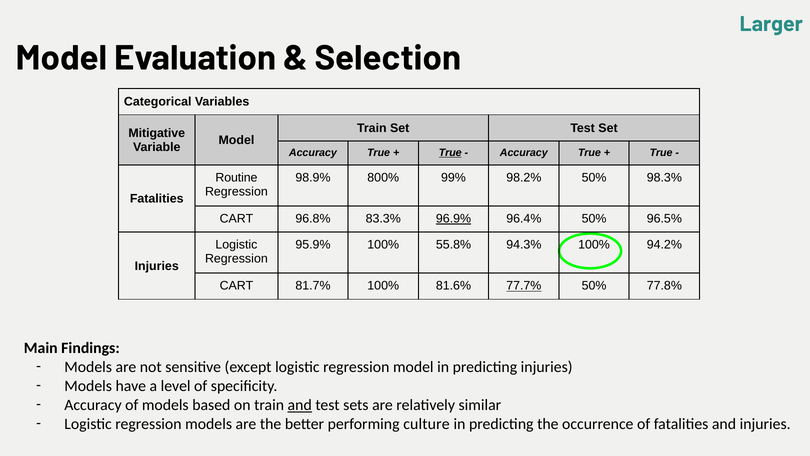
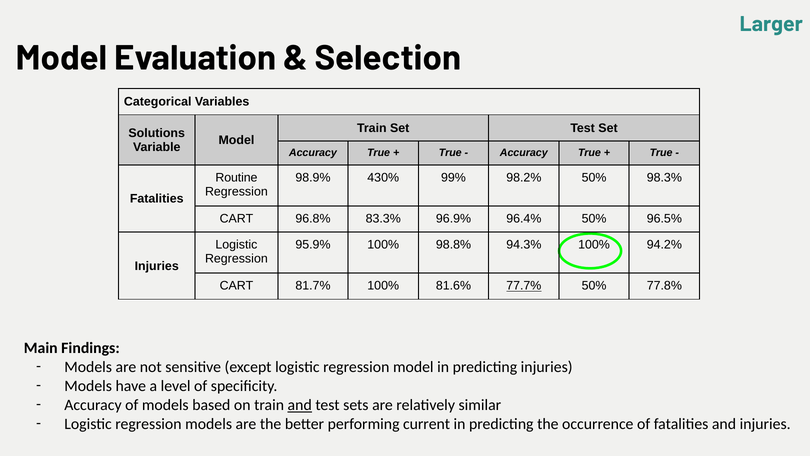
Mitigative: Mitigative -> Solutions (157, 133)
True underline: present -> none (450, 153)
800%: 800% -> 430% (383, 178)
96.9% underline: present -> none (454, 219)
55.8%: 55.8% -> 98.8% (454, 245)
culture: culture -> current (427, 424)
